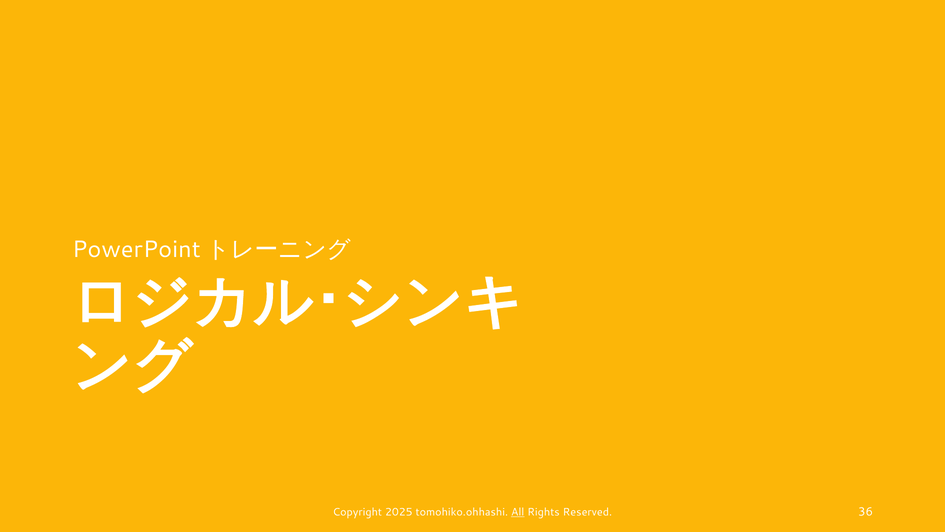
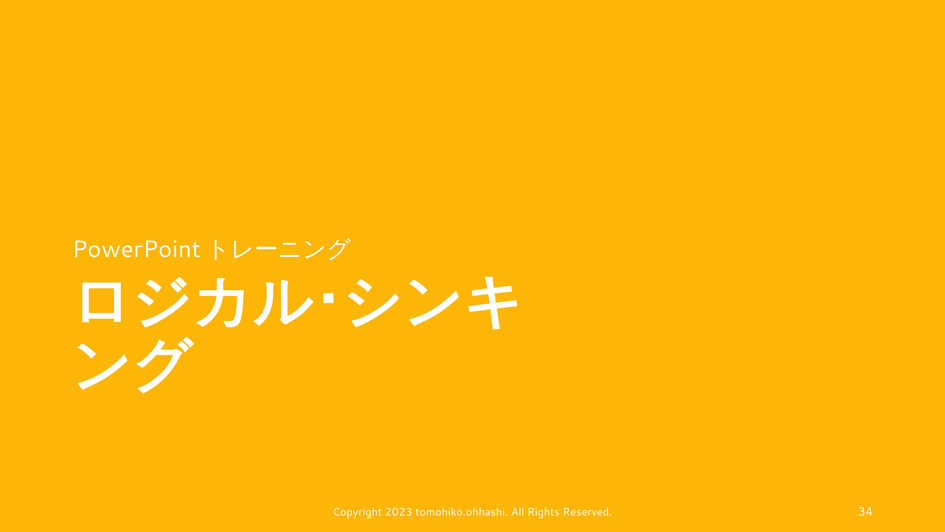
2025: 2025 -> 2023 (399, 512)
All underline: present -> none (518, 512)
36: 36 -> 34 (866, 512)
